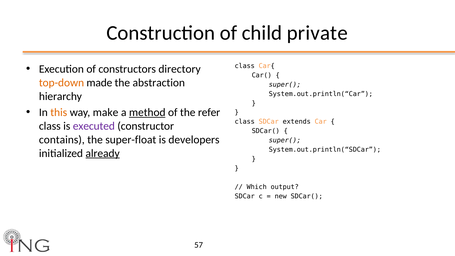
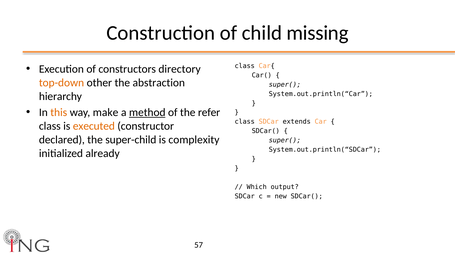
private: private -> missing (317, 33)
made: made -> other (99, 83)
executed colour: purple -> orange (94, 126)
contains: contains -> declared (62, 140)
super-float: super-float -> super-child (131, 140)
developers: developers -> complexity (194, 140)
already underline: present -> none (103, 153)
